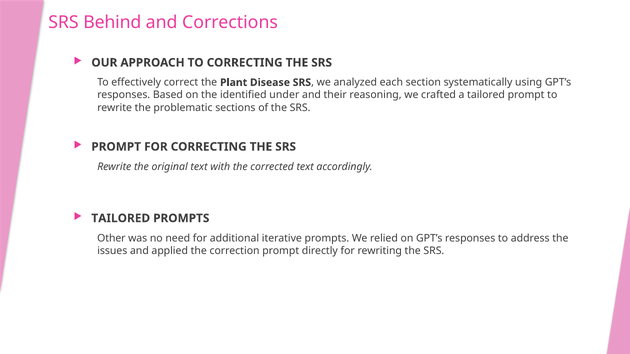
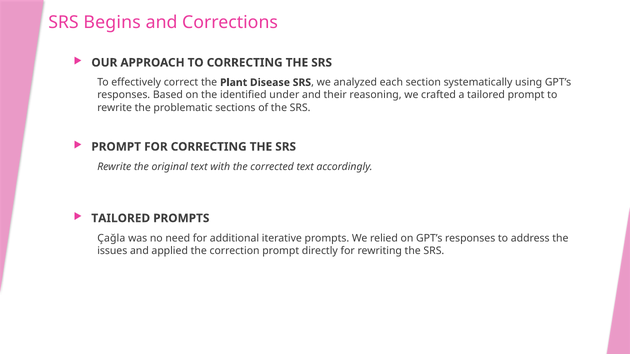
Behind: Behind -> Begins (112, 22)
Other: Other -> Çağla (111, 238)
